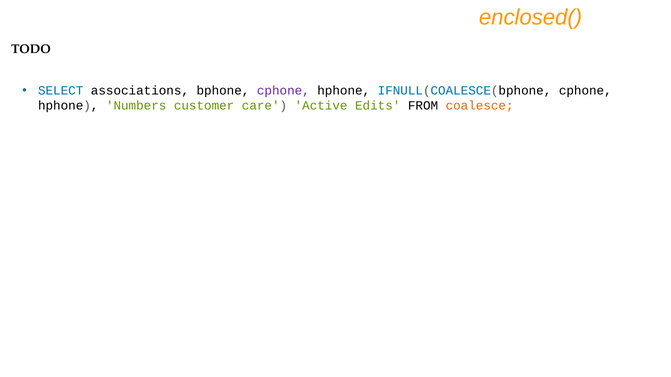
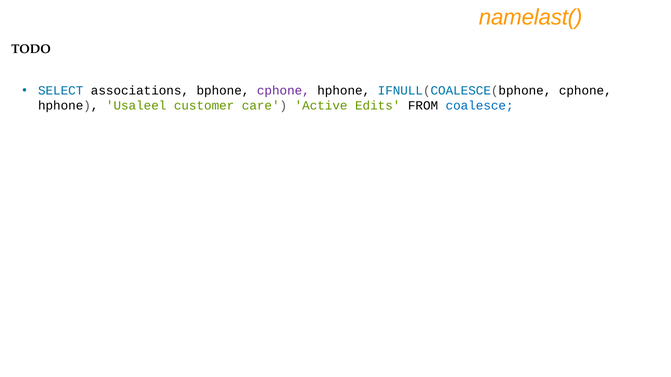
enclosed(: enclosed( -> namelast( (531, 17)
Numbers: Numbers -> Usaleel (136, 106)
coalesce colour: orange -> blue (480, 106)
